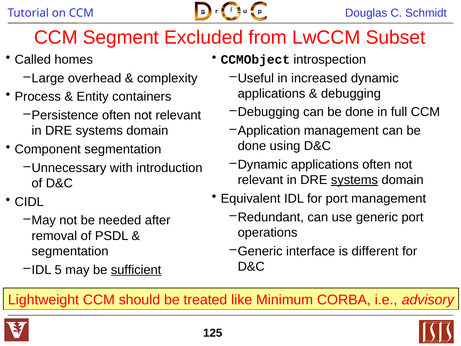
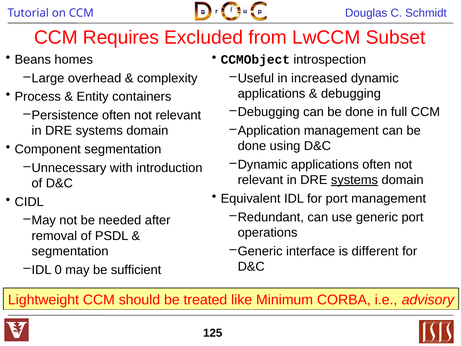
Segment: Segment -> Requires (121, 38)
Called: Called -> Beans (33, 60)
5: 5 -> 0 (58, 270)
sufficient underline: present -> none (136, 270)
